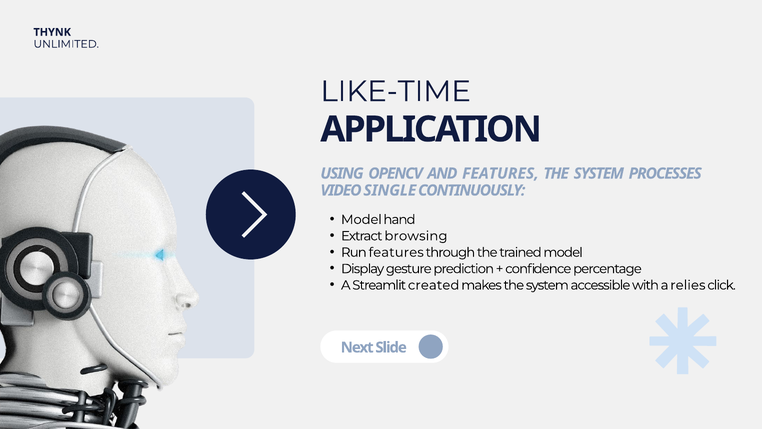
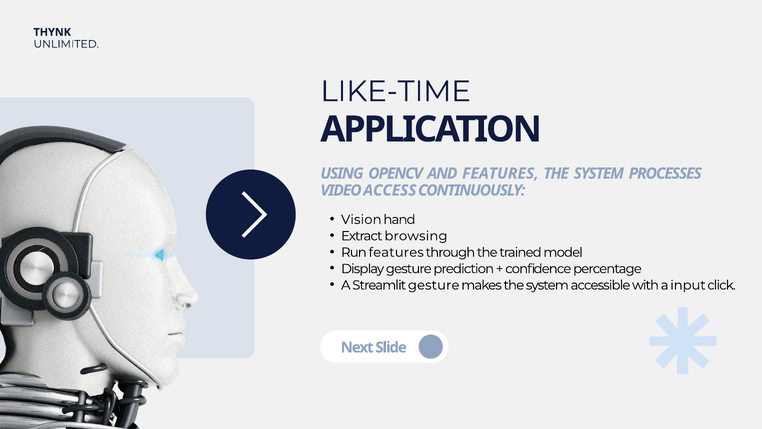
SINGLE: SINGLE -> ACCESS (390, 190)
Model: Model -> Vision (361, 219)
Streamlit created: created -> gesture (434, 285)
relies: relies -> input (688, 285)
